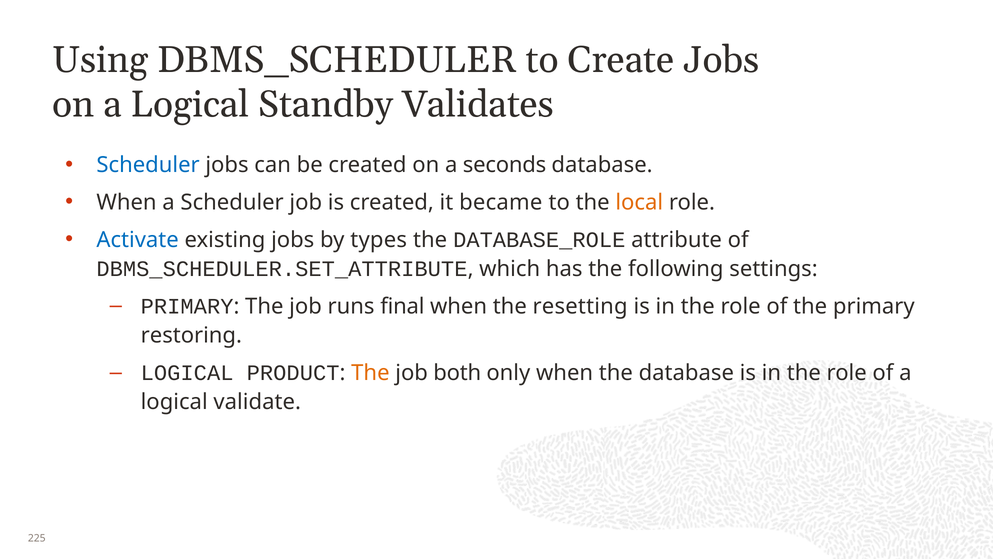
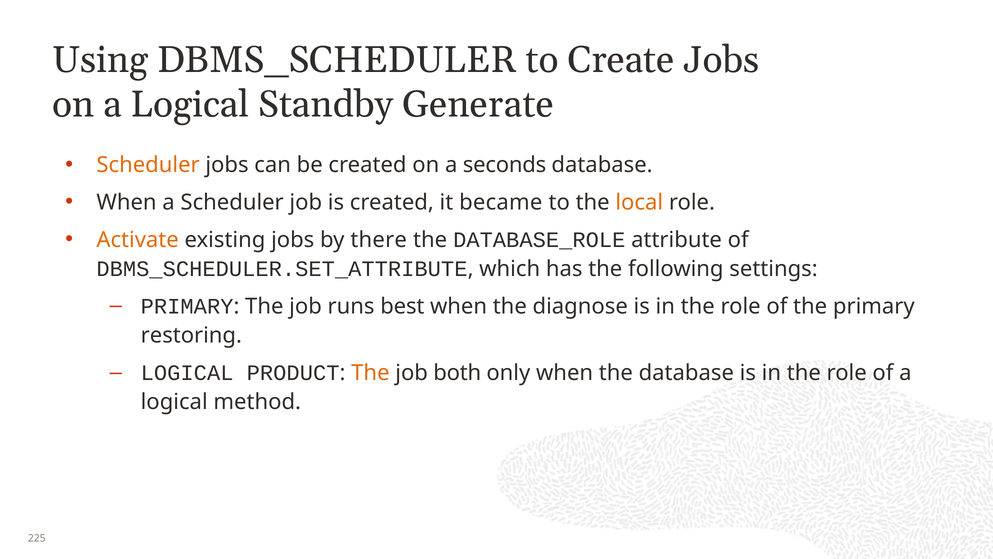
Validates: Validates -> Generate (478, 104)
Scheduler colour: blue -> orange (148, 165)
Activate colour: blue -> orange (138, 240)
types: types -> there (379, 240)
final: final -> best (402, 306)
resetting: resetting -> diagnose (580, 306)
validate: validate -> method (257, 402)
